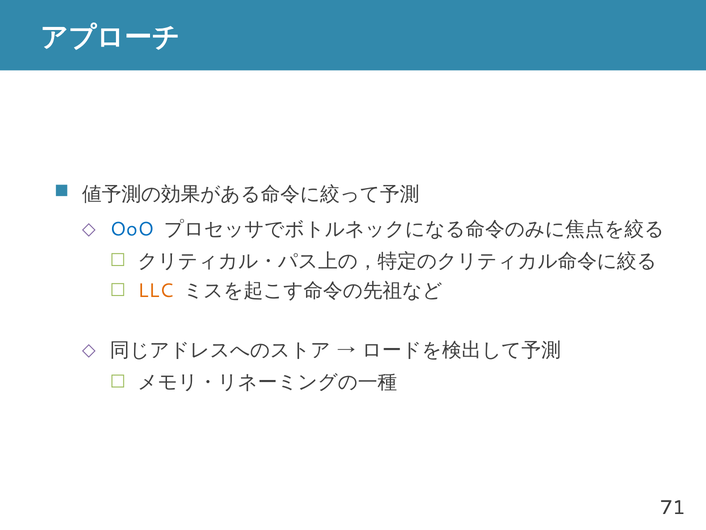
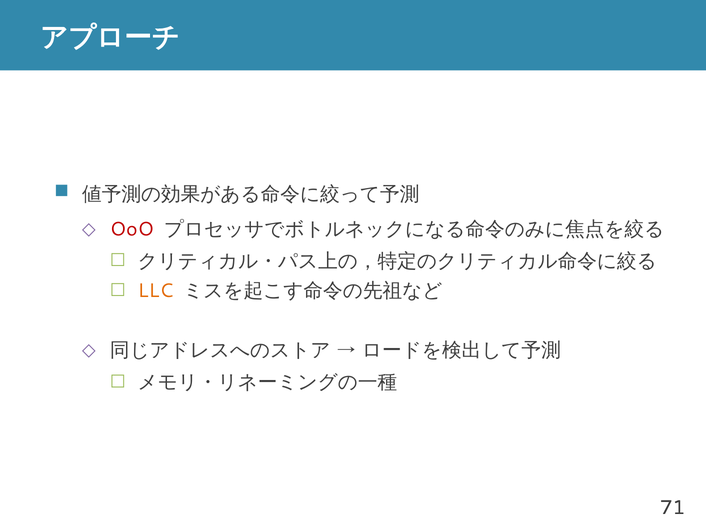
OoO colour: blue -> red (132, 229)
